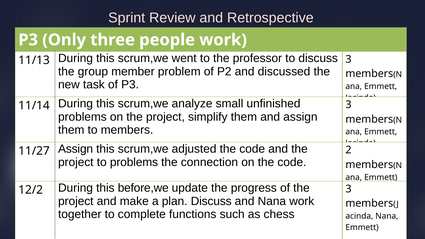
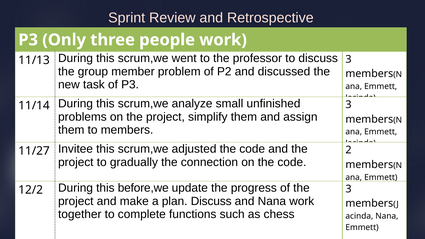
11/27 Assign: Assign -> Invitee (76, 149)
to problems: problems -> gradually (134, 162)
